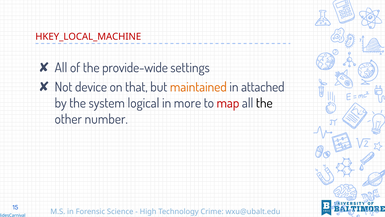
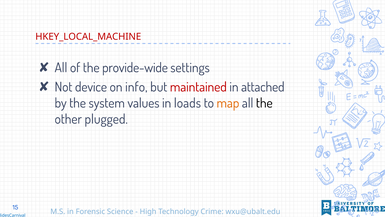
that: that -> info (136, 87)
maintained colour: orange -> red (198, 87)
logical: logical -> values (143, 103)
more: more -> loads (187, 103)
map colour: red -> orange (228, 103)
number: number -> plugged (106, 119)
